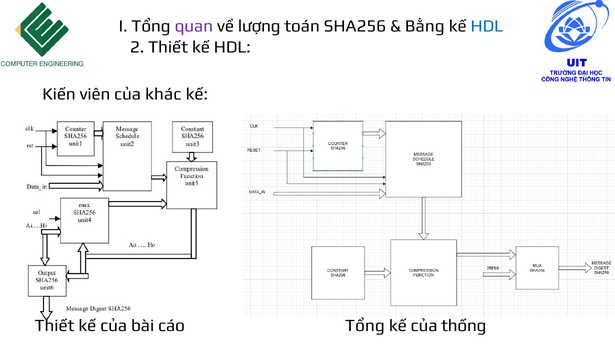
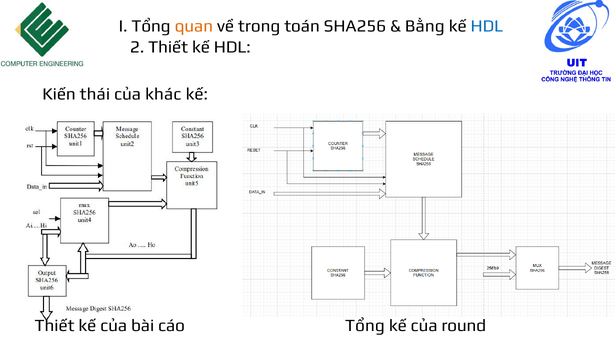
quan colour: purple -> orange (194, 26)
lượng: lượng -> trong (259, 26)
viên: viên -> thái (95, 94)
thống: thống -> round (464, 326)
